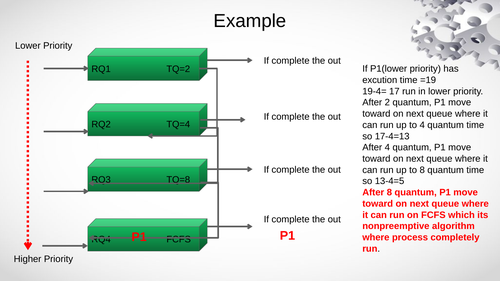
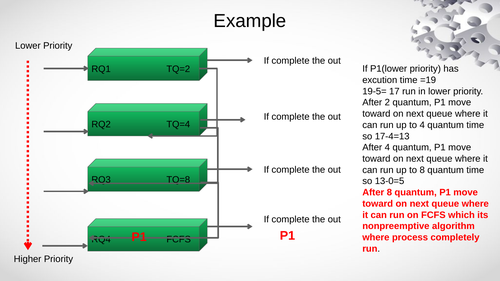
19-4=: 19-4= -> 19-5= (374, 91)
13-4=5: 13-4=5 -> 13-0=5 (390, 181)
